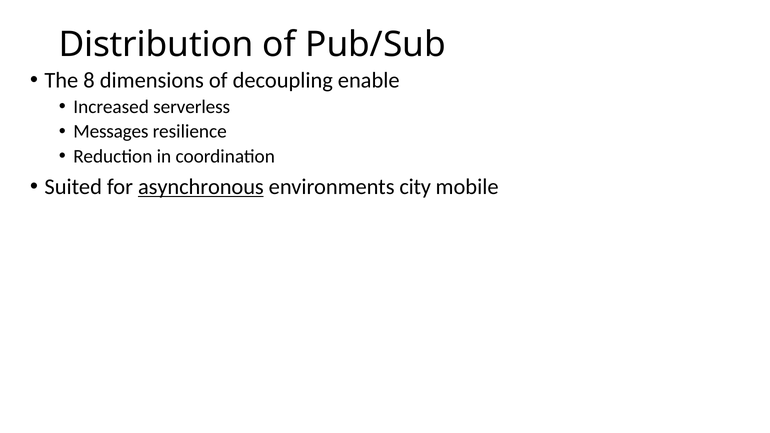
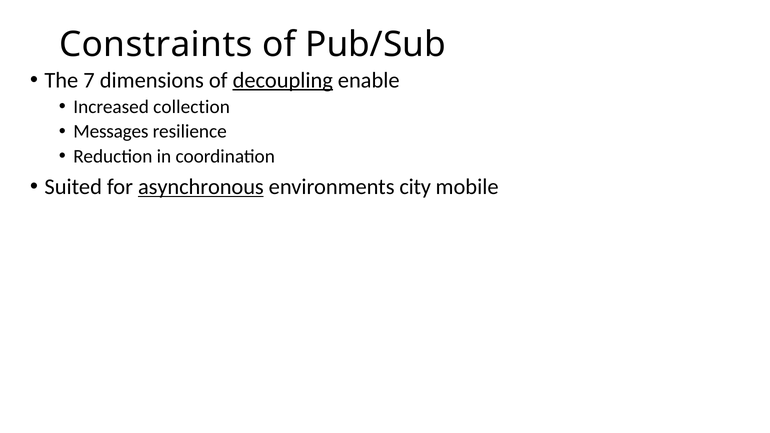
Distribution: Distribution -> Constraints (156, 45)
8: 8 -> 7 (89, 80)
decoupling underline: none -> present (283, 80)
serverless: serverless -> collection (192, 107)
